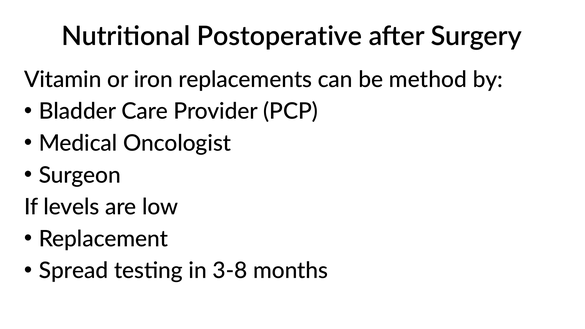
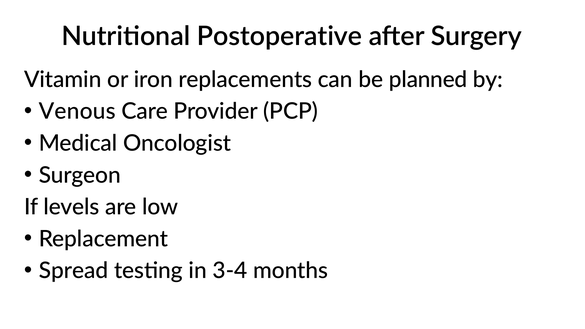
method: method -> planned (428, 80)
Bladder: Bladder -> Venous (77, 111)
3-8: 3-8 -> 3-4 (230, 271)
